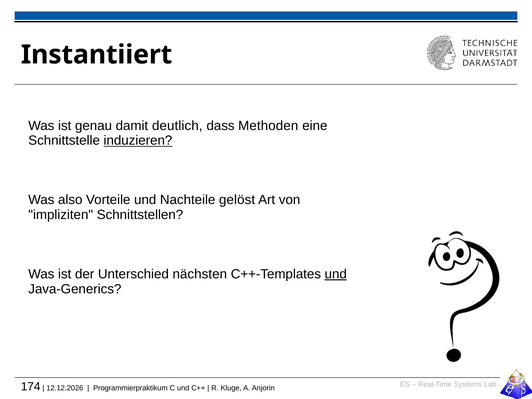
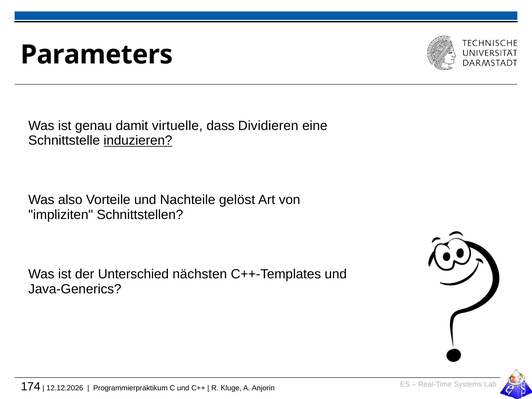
Instantiiert: Instantiiert -> Parameters (97, 55)
deutlich: deutlich -> virtuelle (177, 126)
Methoden: Methoden -> Dividieren (268, 126)
und underline: present -> none (336, 274)
